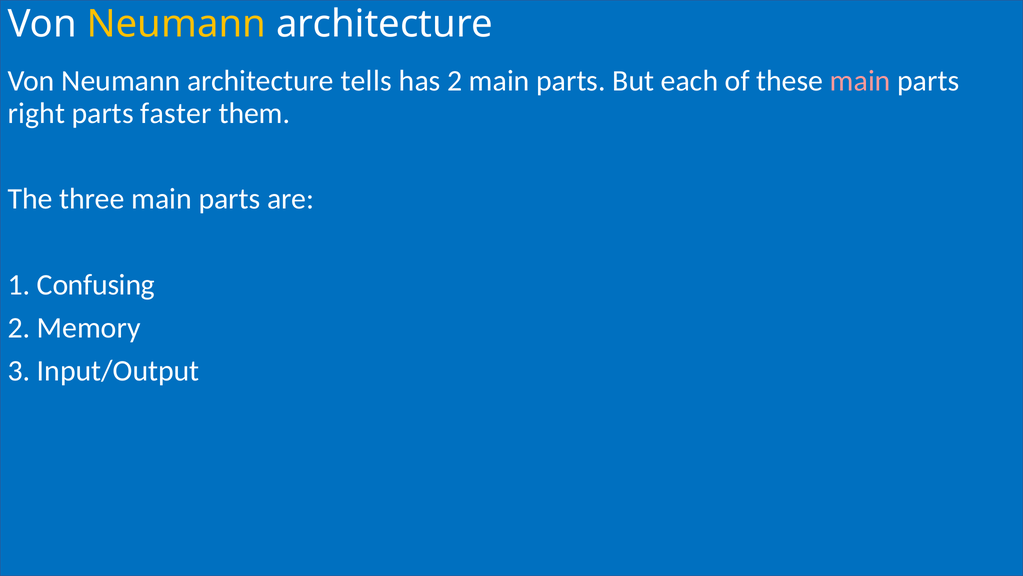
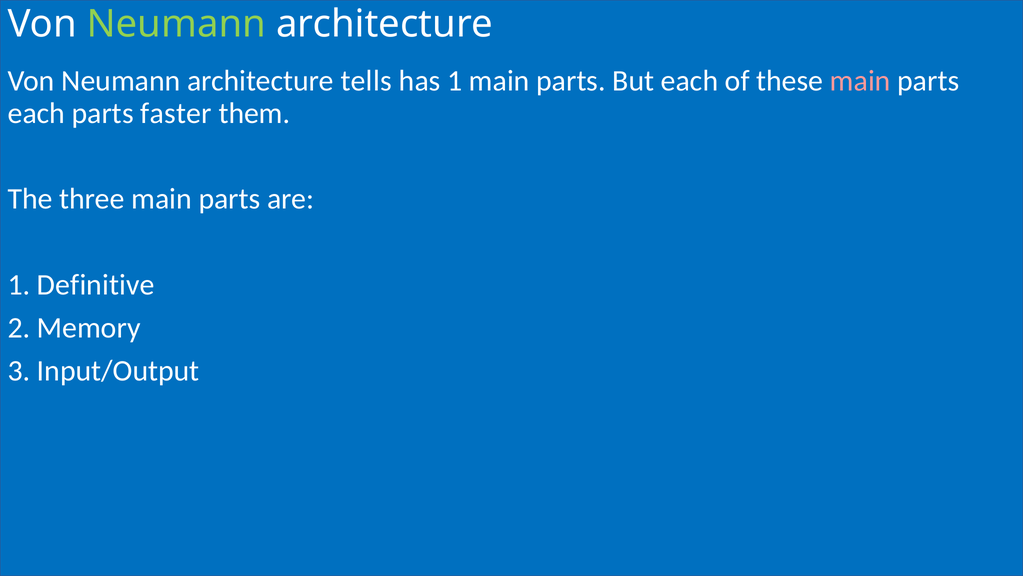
Neumann colour: yellow -> light green (176, 24)
has 2: 2 -> 1 (455, 81)
right: right -> each (36, 113)
Confusing: Confusing -> Definitive (96, 285)
